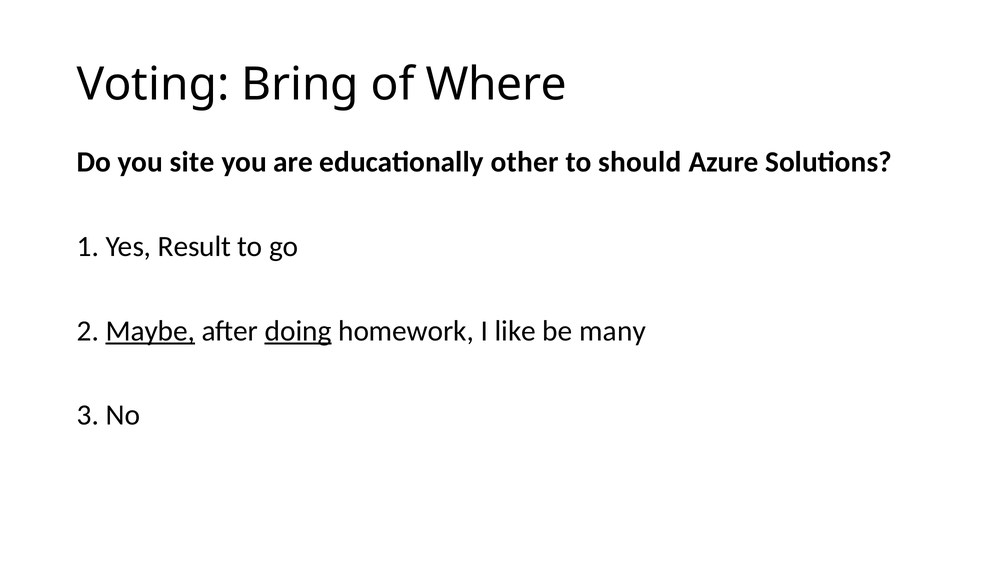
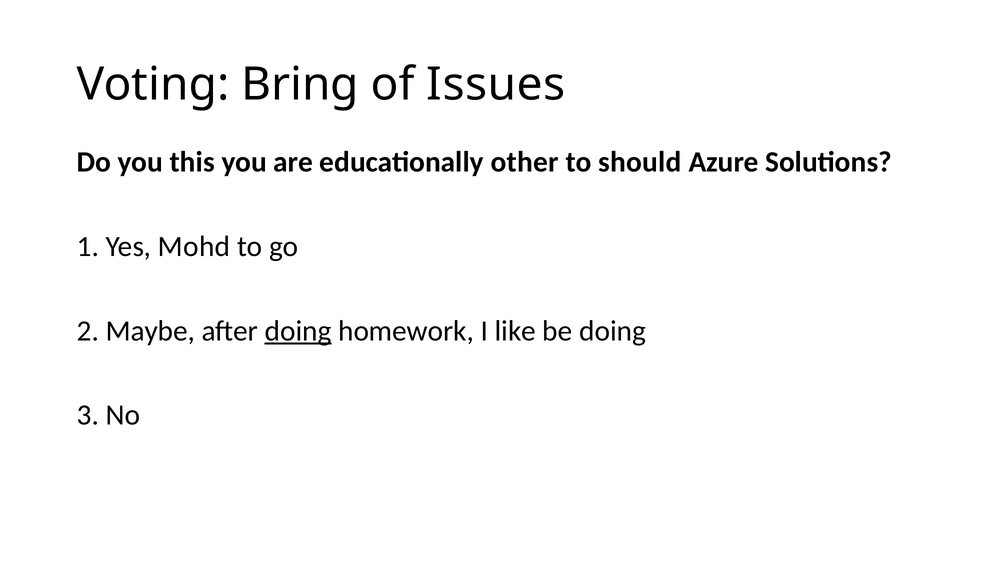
Where: Where -> Issues (496, 85)
site: site -> this (192, 162)
Result: Result -> Mohd (194, 246)
Maybe underline: present -> none (150, 331)
be many: many -> doing (613, 331)
